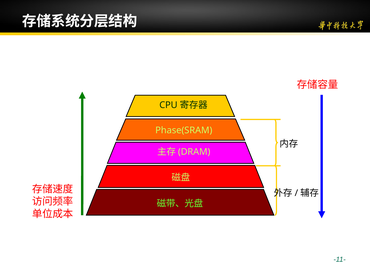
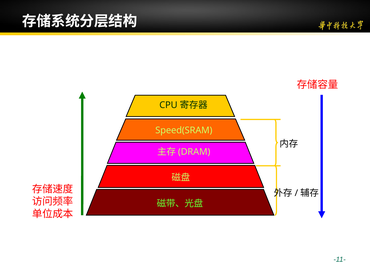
Phase(SRAM: Phase(SRAM -> Speed(SRAM (184, 130)
